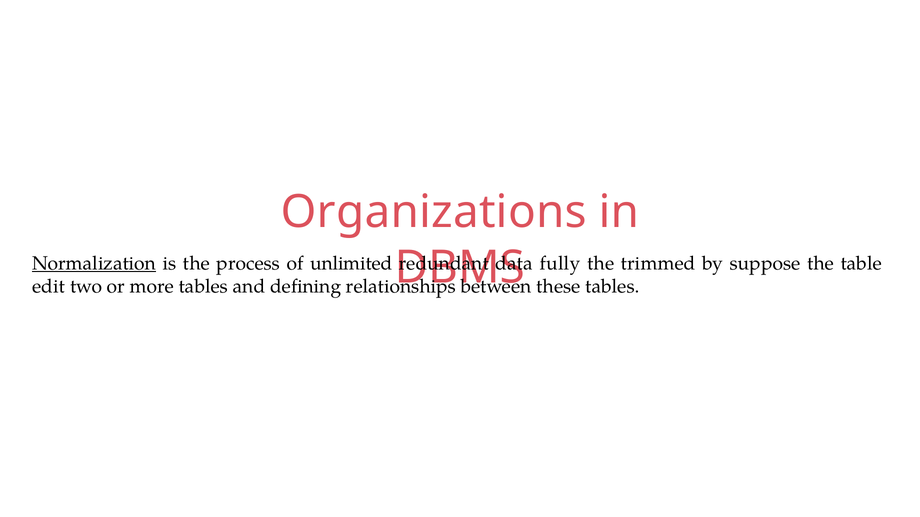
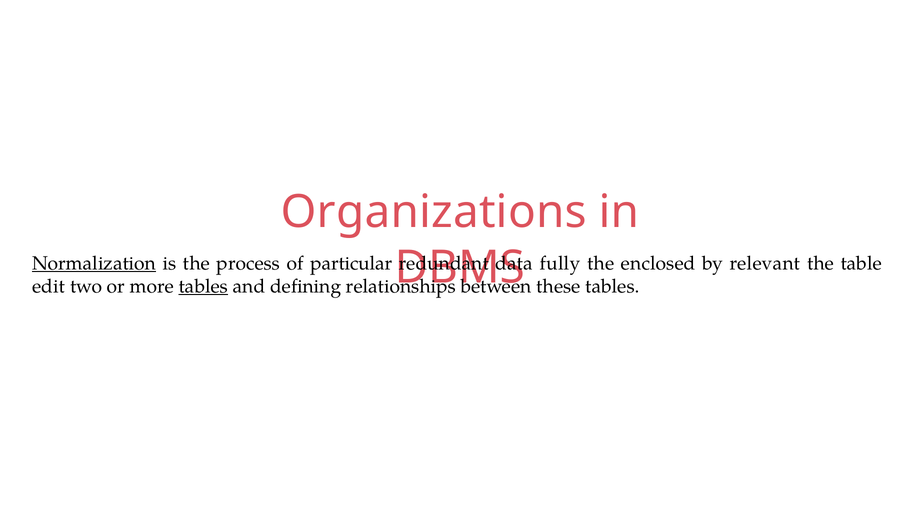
unlimited: unlimited -> particular (351, 263)
trimmed: trimmed -> enclosed (658, 263)
suppose: suppose -> relevant (765, 263)
tables underline: none -> present (203, 286)
